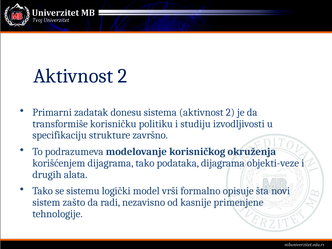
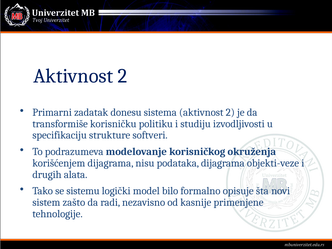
završno: završno -> softveri (150, 135)
dijagrama tako: tako -> nisu (145, 163)
vrši: vrši -> bilo (170, 191)
